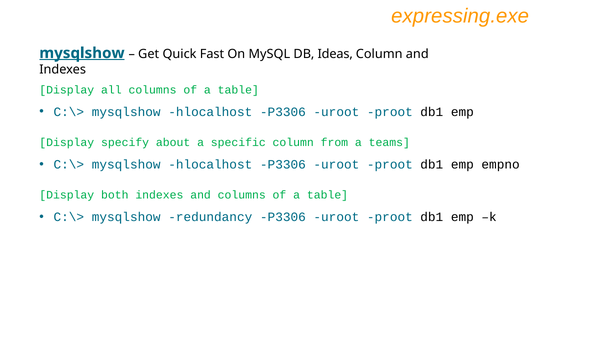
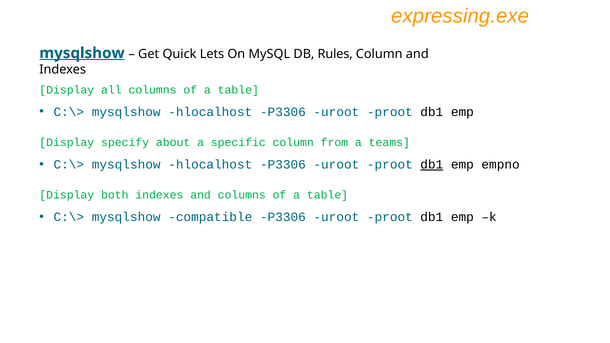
Fast: Fast -> Lets (212, 54)
Ideas: Ideas -> Rules (335, 54)
db1 underline: none -> present (432, 165)
redundancy: redundancy -> compatible (210, 217)
